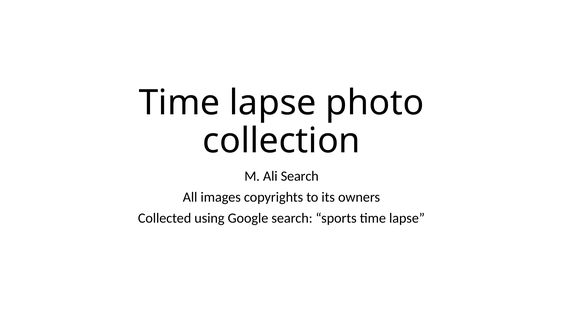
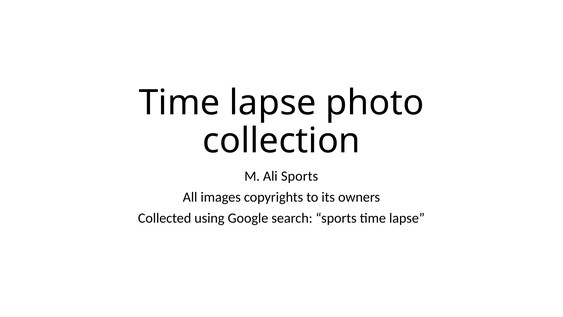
Ali Search: Search -> Sports (300, 176)
